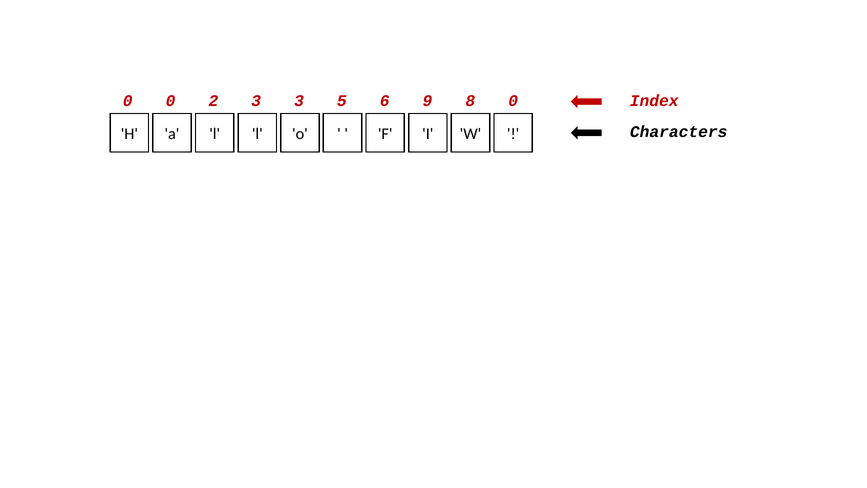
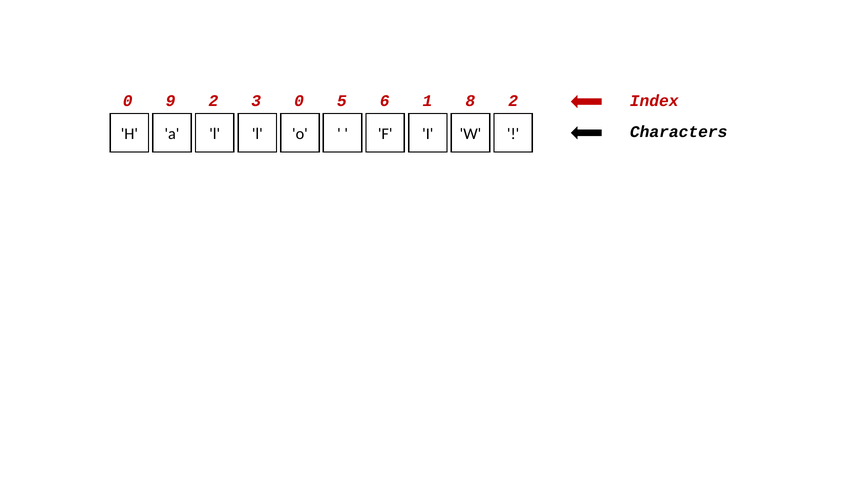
0 0: 0 -> 9 (171, 101)
2 3: 3 -> 0 (299, 101)
9: 9 -> 1 (427, 101)
8 0: 0 -> 2 (513, 101)
